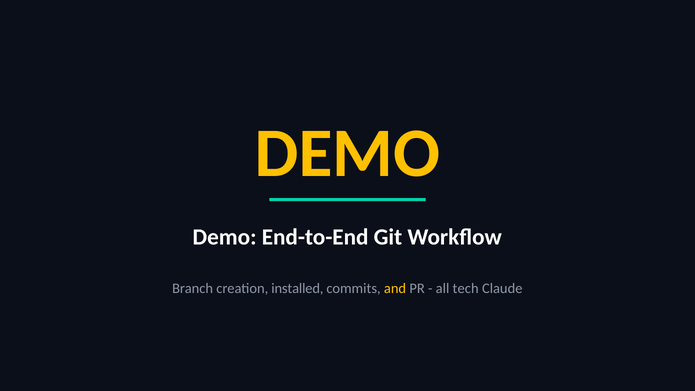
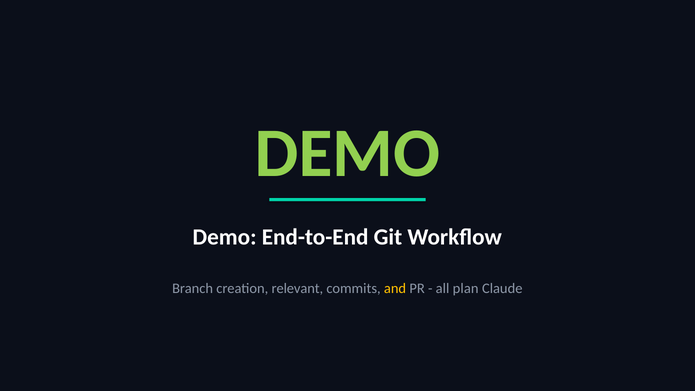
DEMO colour: yellow -> light green (347, 153)
installed: installed -> relevant (297, 289)
tech: tech -> plan (466, 289)
